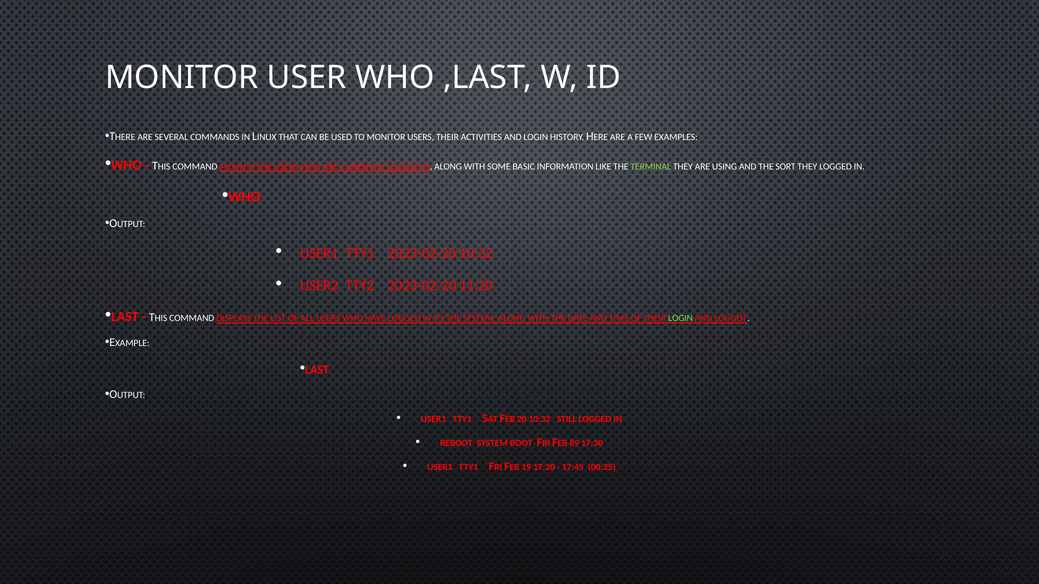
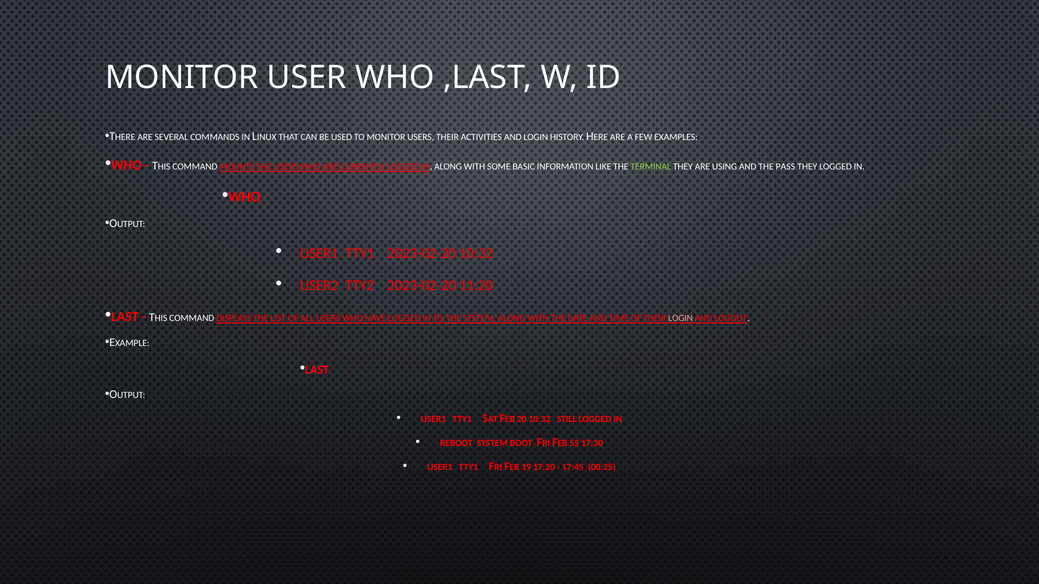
SORT: SORT -> PASS (785, 167)
LOGIN colour: light green -> pink (681, 319)
89: 89 -> 55 (574, 443)
